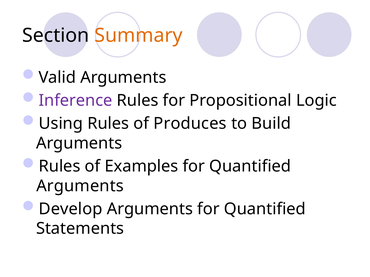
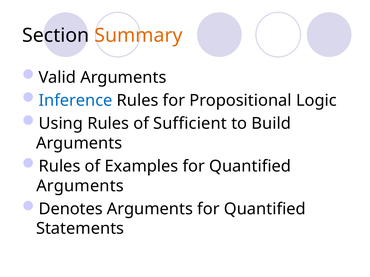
Inference colour: purple -> blue (76, 101)
Produces: Produces -> Sufficient (190, 124)
Develop: Develop -> Denotes (71, 209)
